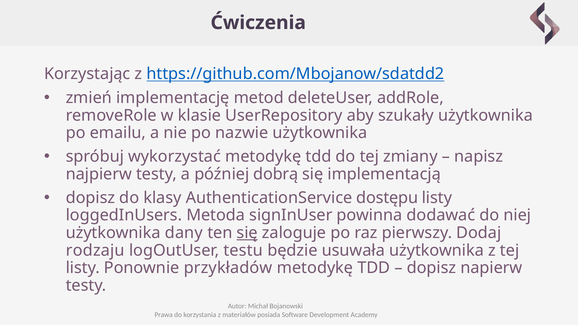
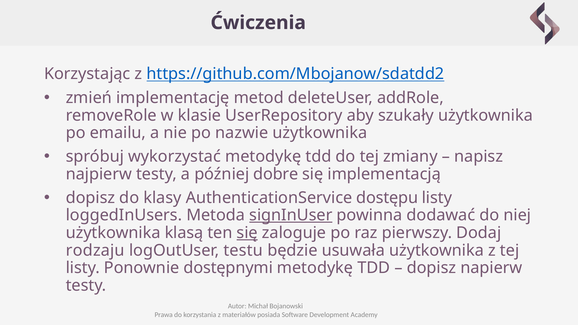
dobrą: dobrą -> dobre (276, 174)
signInUser underline: none -> present (291, 215)
dany: dany -> klasą (184, 233)
przykładów: przykładów -> dostępnymi (228, 268)
